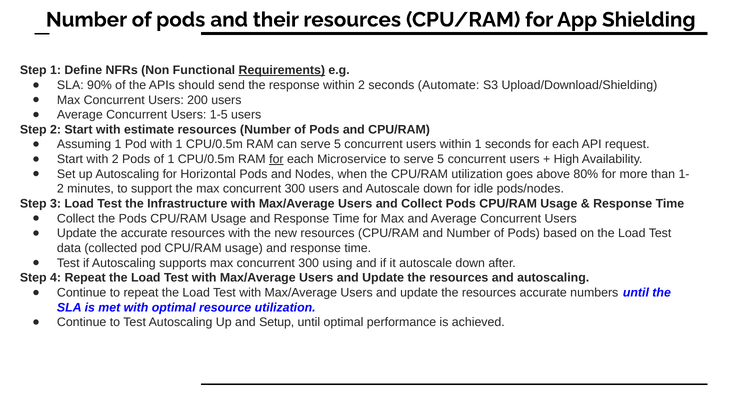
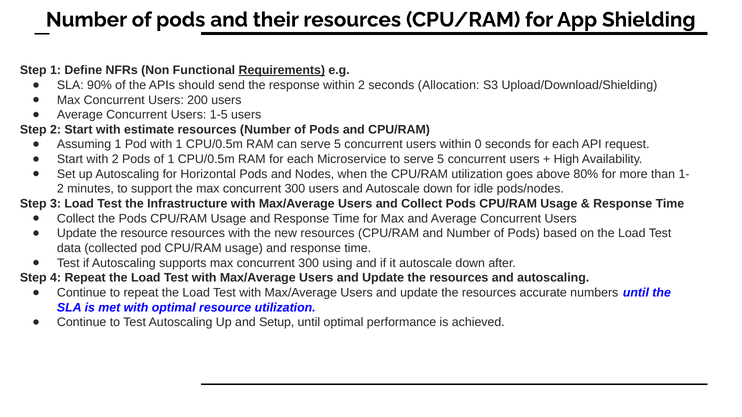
Automate: Automate -> Allocation (449, 85)
within 1: 1 -> 0 (478, 145)
for underline: present -> none (276, 159)
the accurate: accurate -> resource (144, 234)
